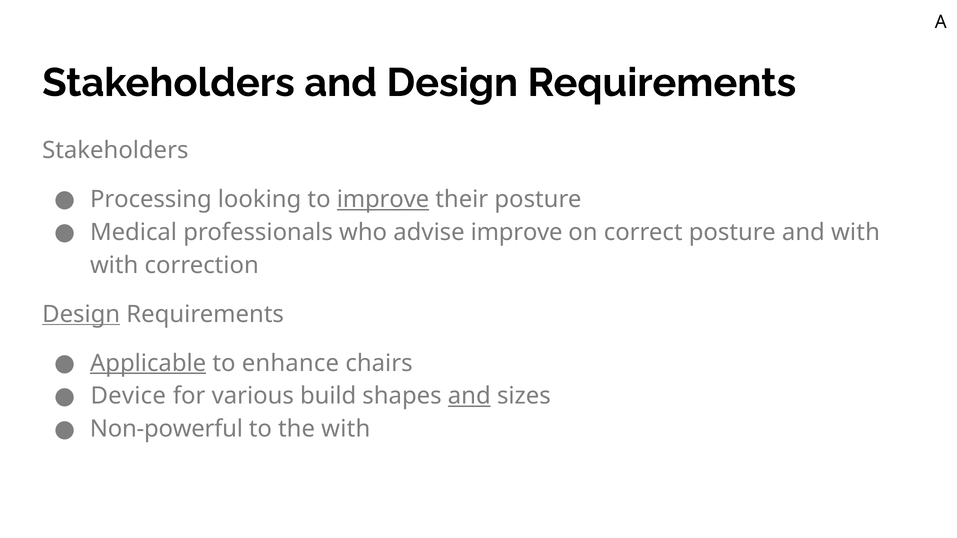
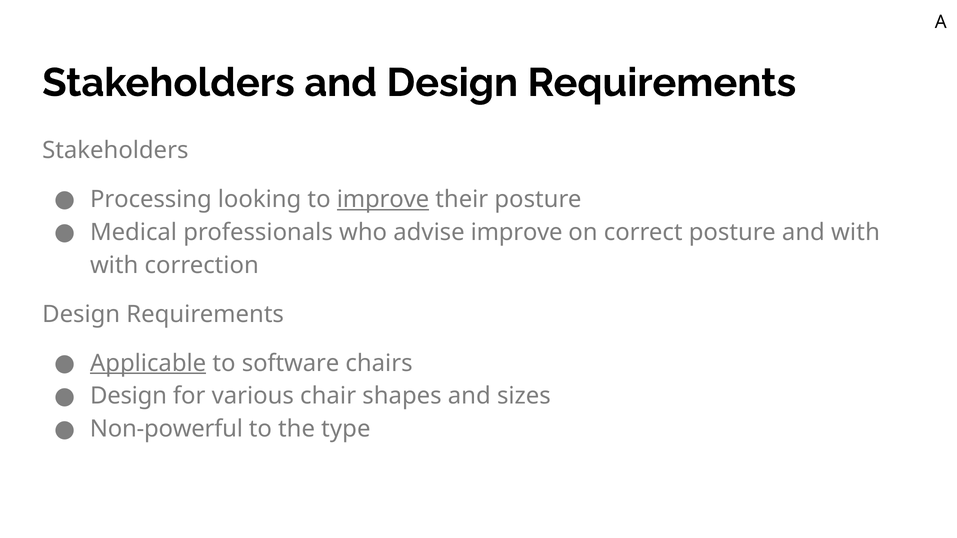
Design underline: present -> none (81, 314)
enhance: enhance -> software (291, 363)
Device: Device -> Design (128, 396)
build: build -> chair (328, 396)
and underline: present -> none (469, 396)
the with: with -> type (346, 429)
